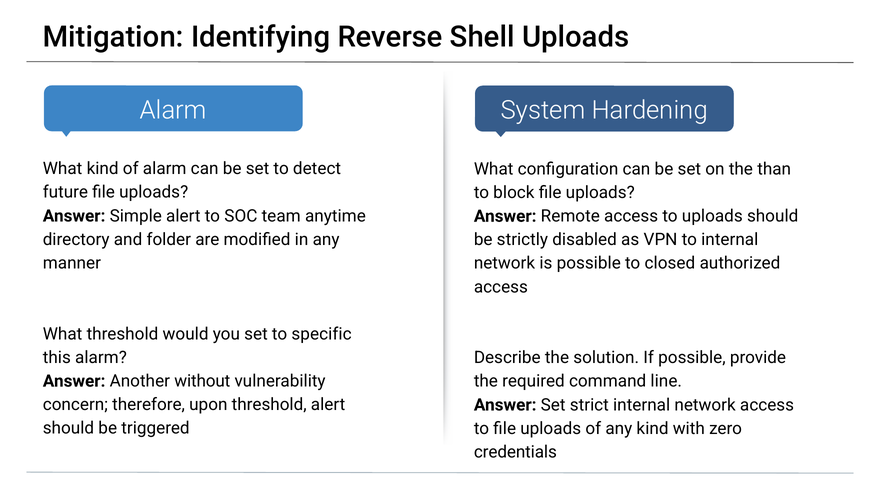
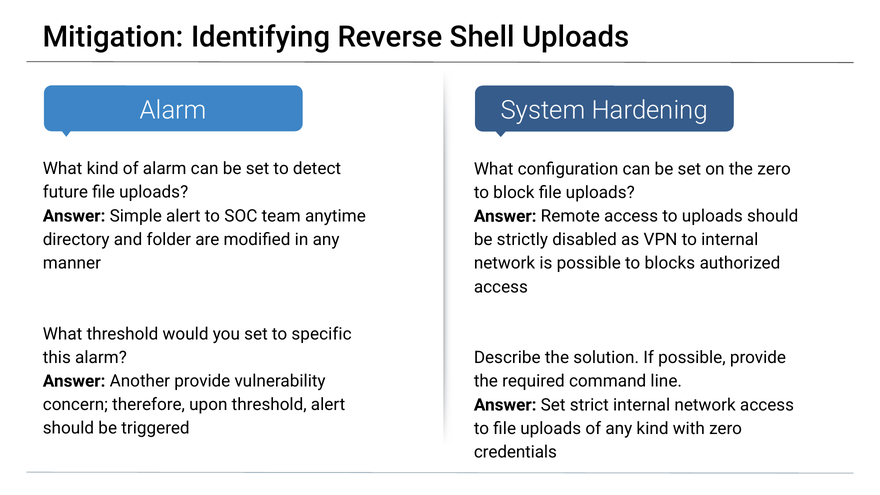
the than: than -> zero (774, 169)
closed: closed -> blocks (670, 263)
Another without: without -> provide (202, 381)
